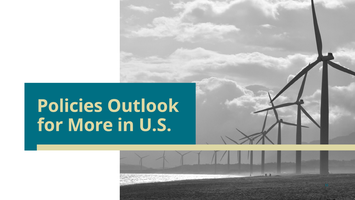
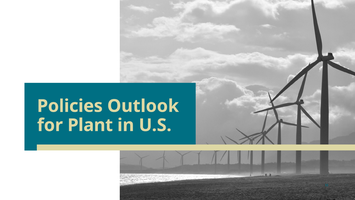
More: More -> Plant (90, 125)
